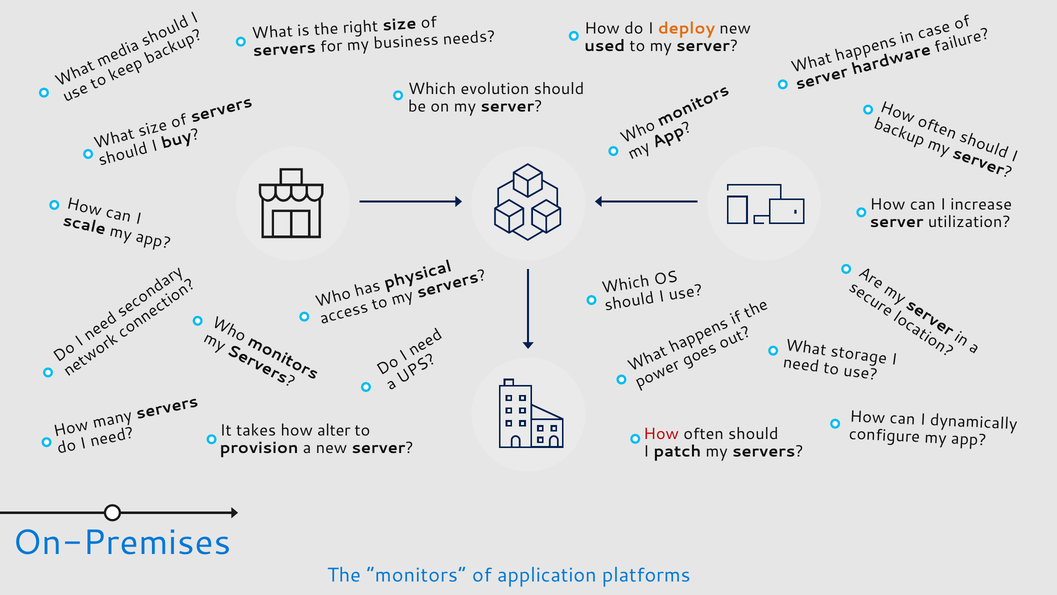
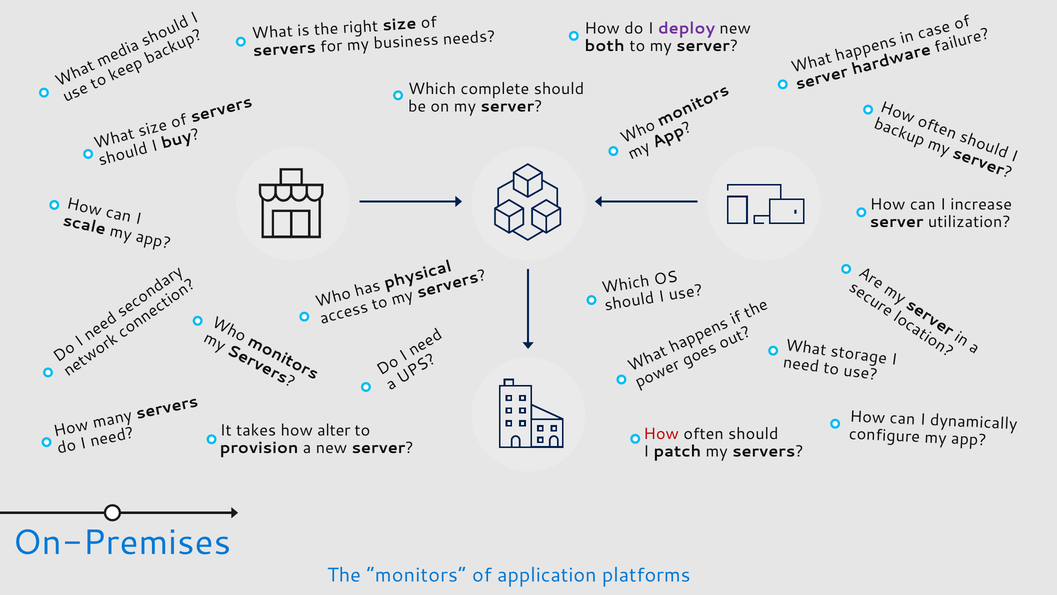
deploy colour: orange -> purple (687, 28)
used: used -> both (605, 46)
evolution: evolution -> complete (495, 89)
